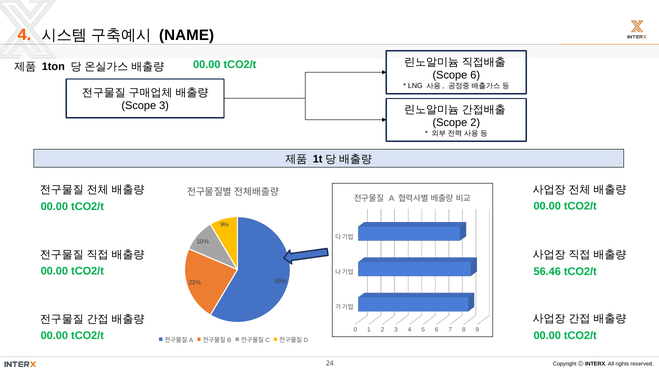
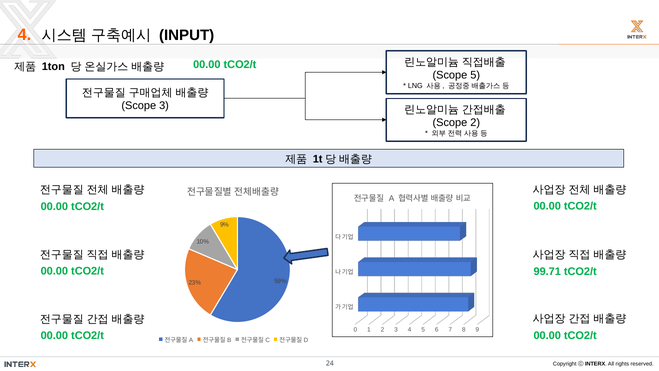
NAME: NAME -> INPUT (187, 35)
Scope 6: 6 -> 5 (475, 75)
56.46: 56.46 -> 99.71 (547, 271)
